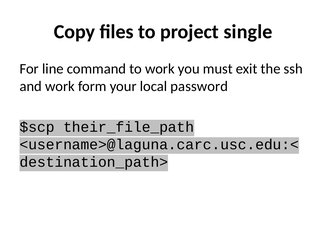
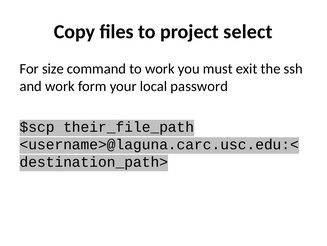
single: single -> select (248, 32)
line: line -> size (53, 69)
